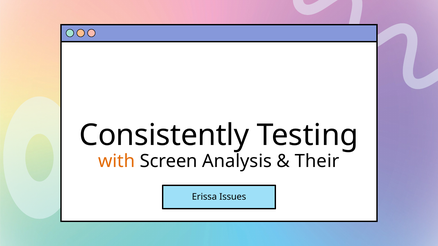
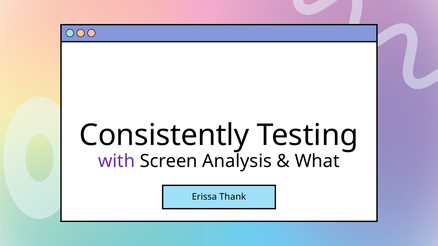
with colour: orange -> purple (117, 162)
Their: Their -> What (317, 162)
Issues: Issues -> Thank (233, 197)
